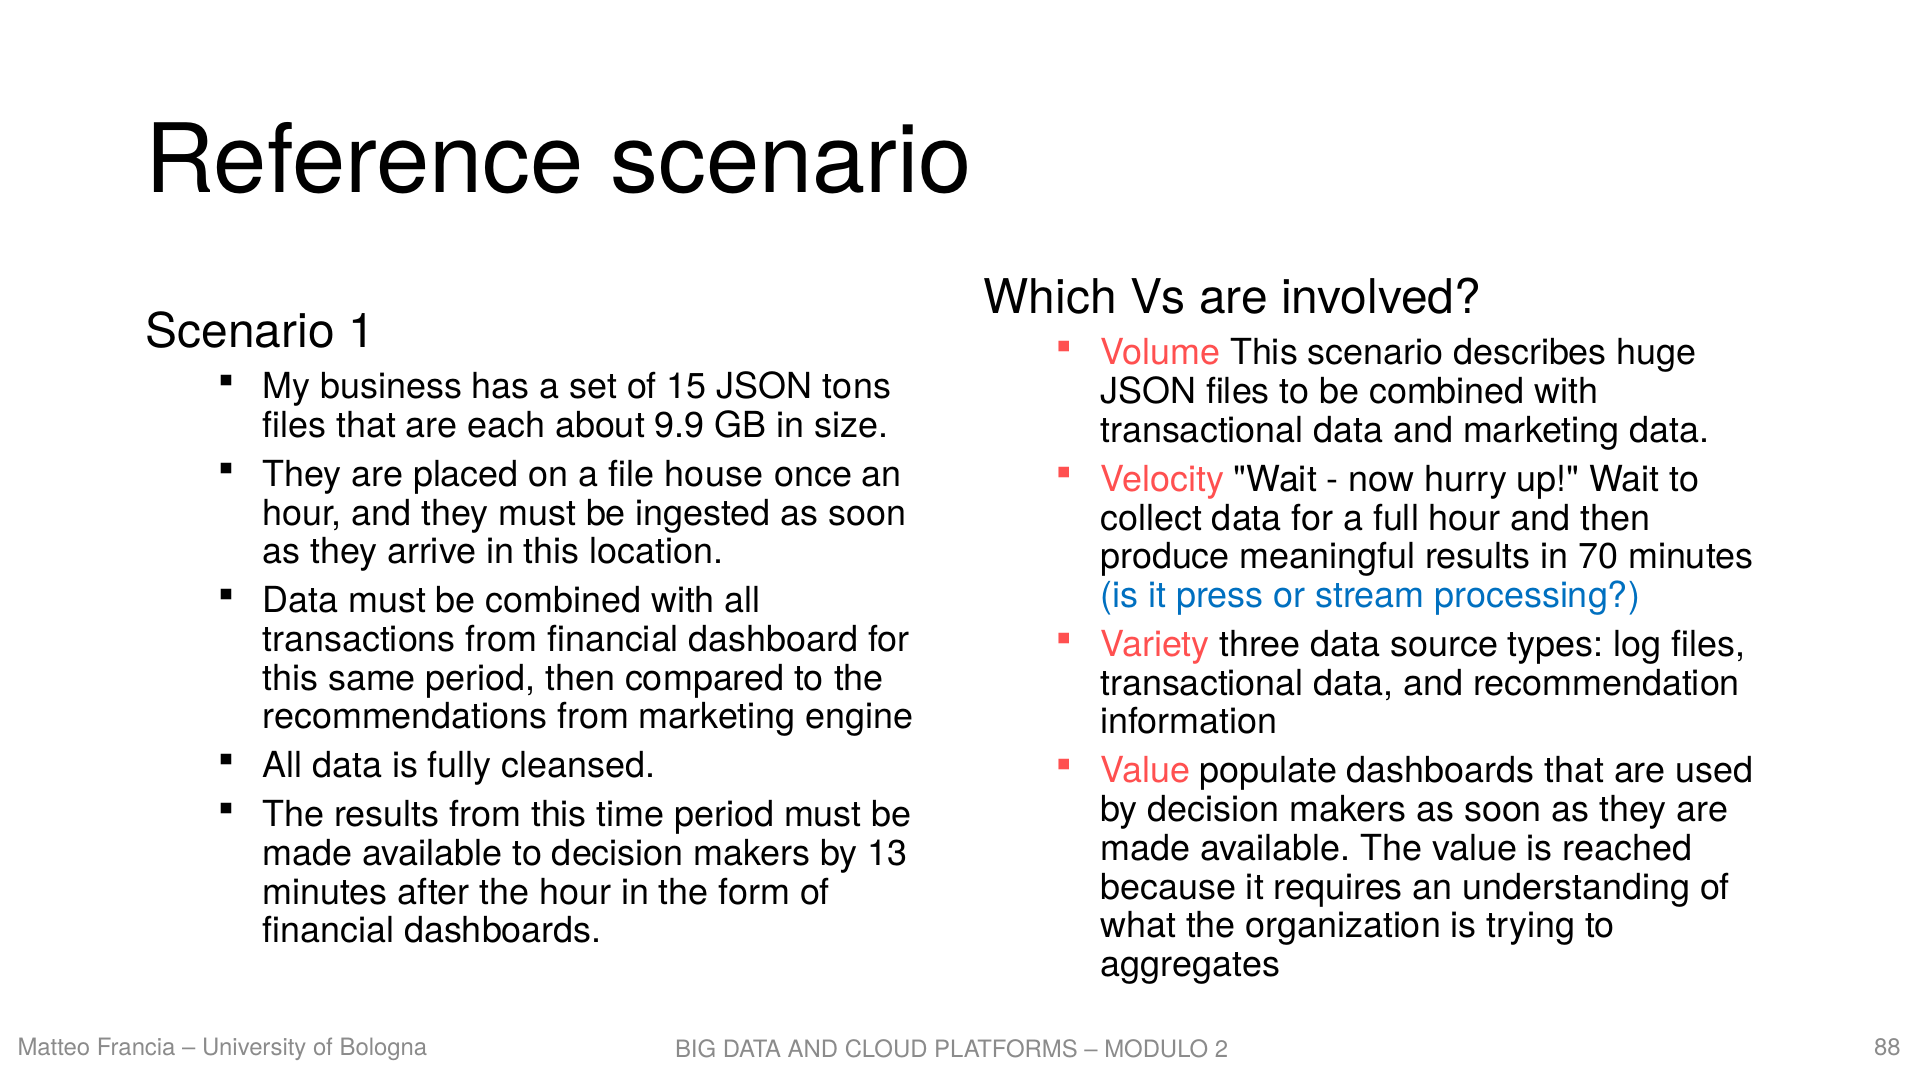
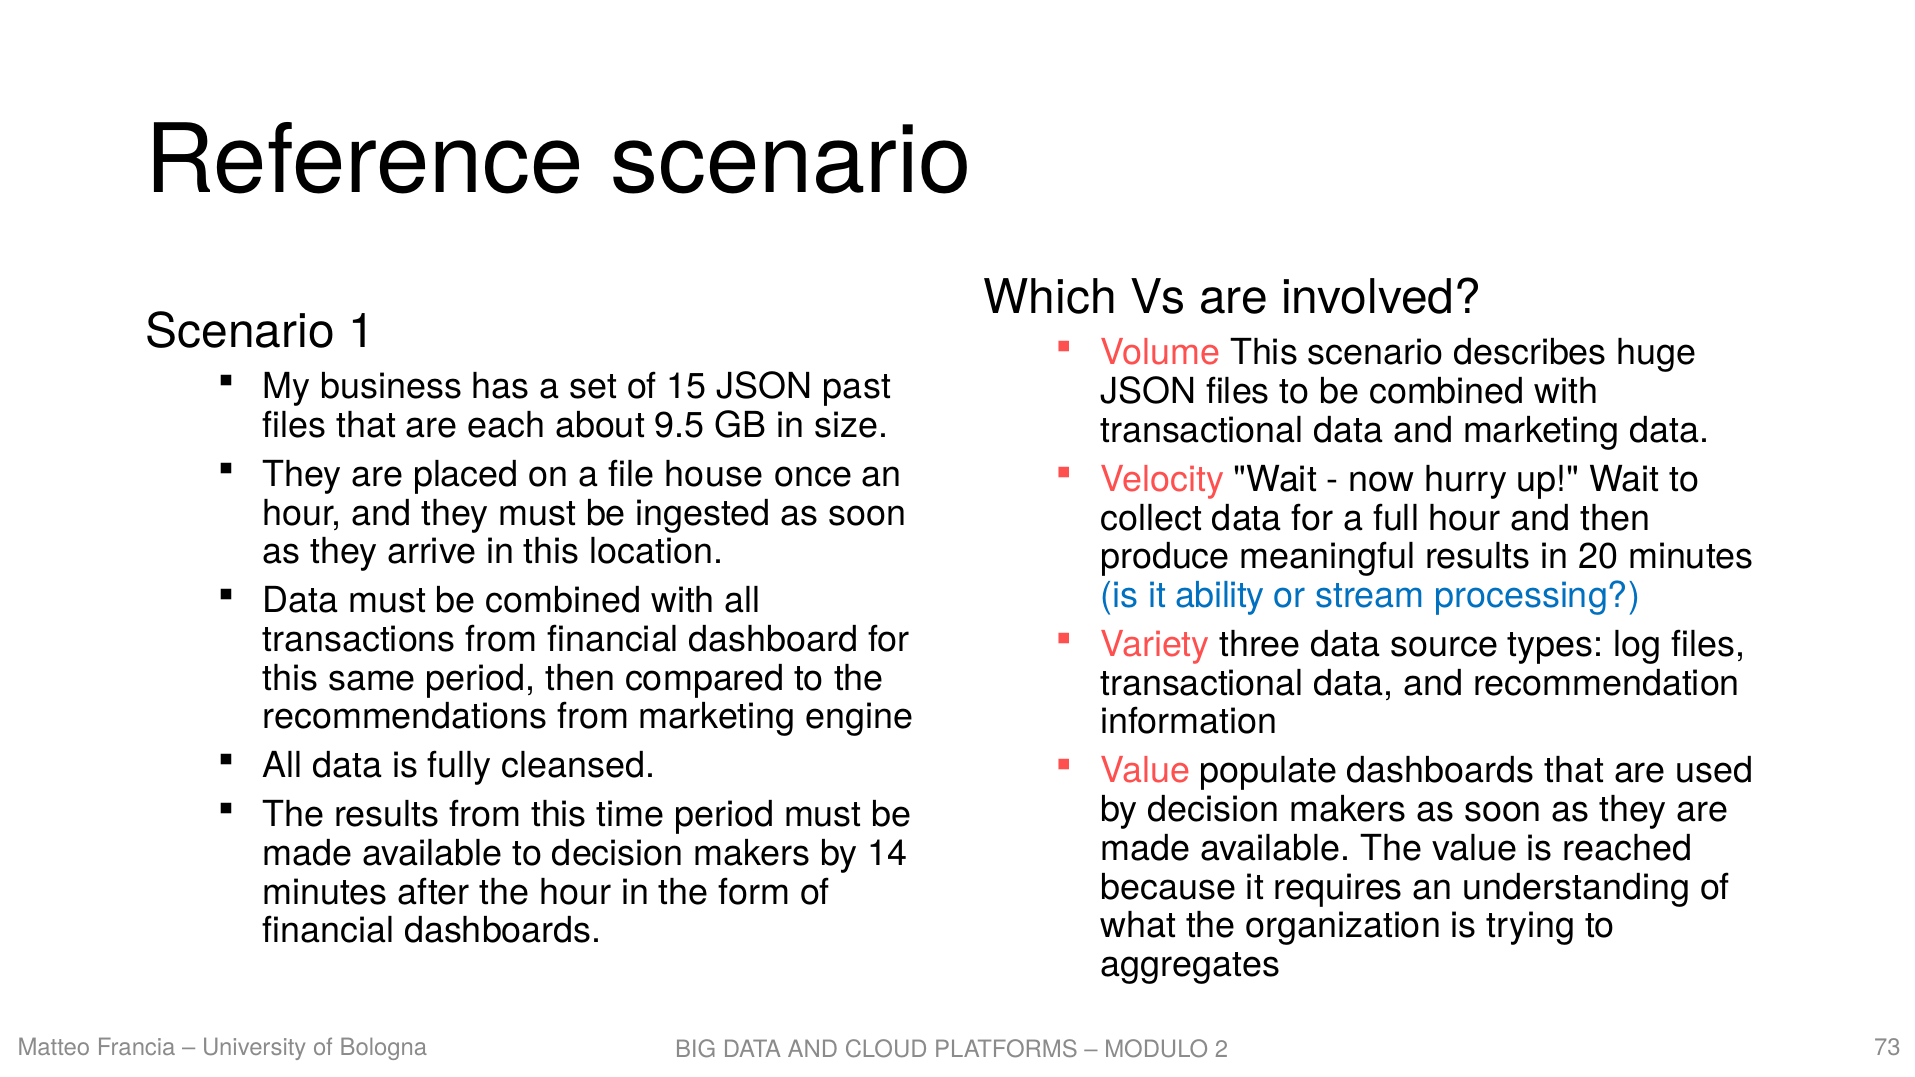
tons: tons -> past (857, 387)
9.9: 9.9 -> 9.5 (680, 426)
70: 70 -> 20 (1598, 557)
press: press -> ability (1220, 596)
13: 13 -> 14 (888, 854)
88: 88 -> 73 (1887, 1047)
